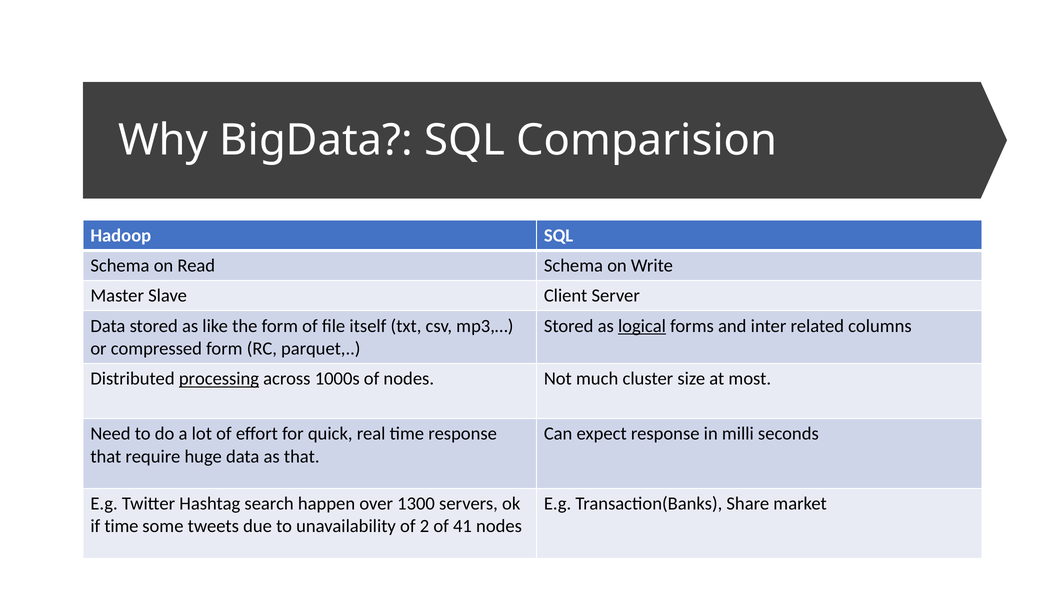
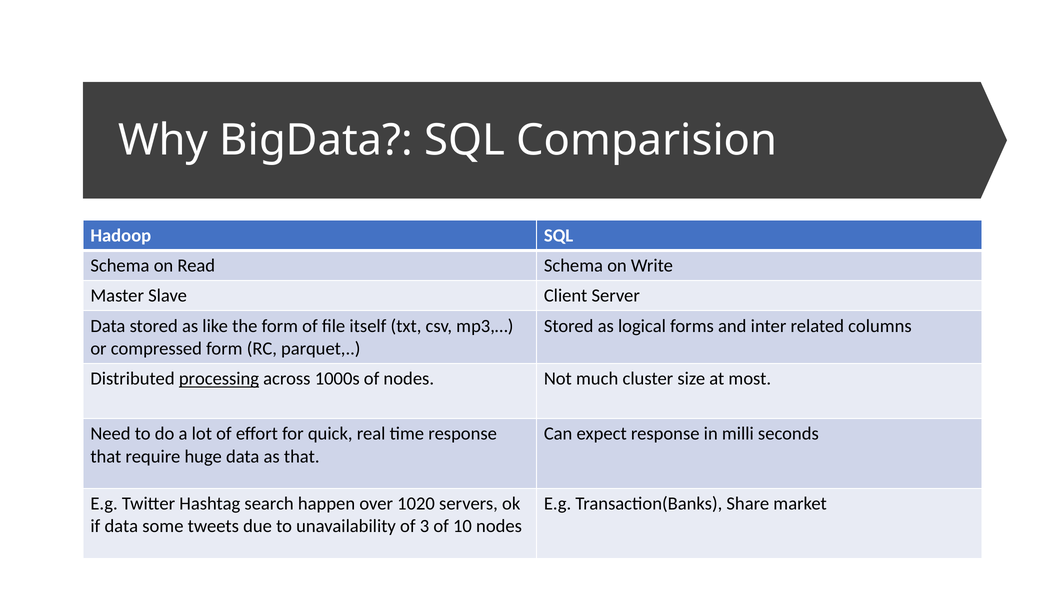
logical underline: present -> none (642, 326)
1300: 1300 -> 1020 (416, 503)
if time: time -> data (121, 526)
2: 2 -> 3 (425, 526)
41: 41 -> 10 (462, 526)
